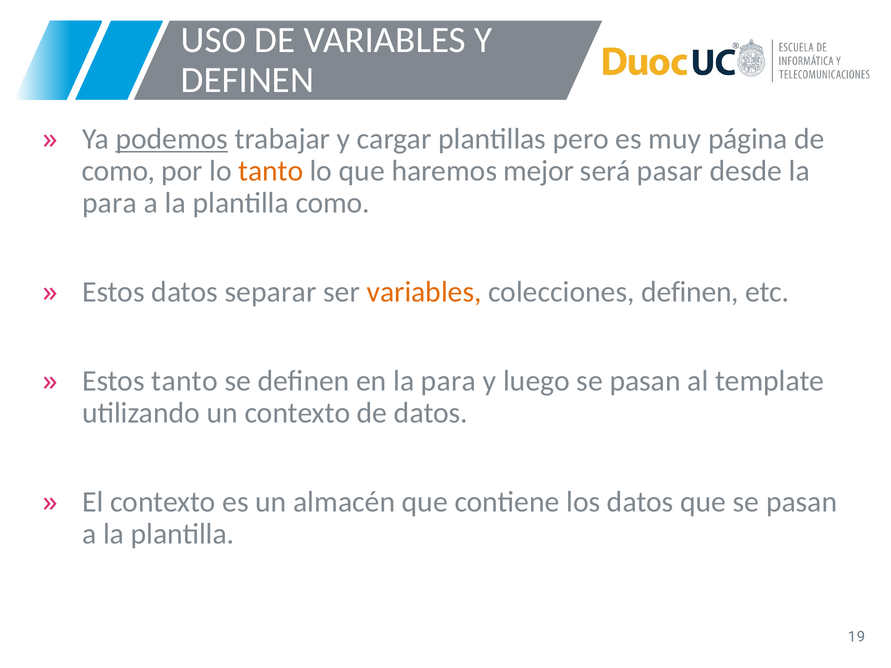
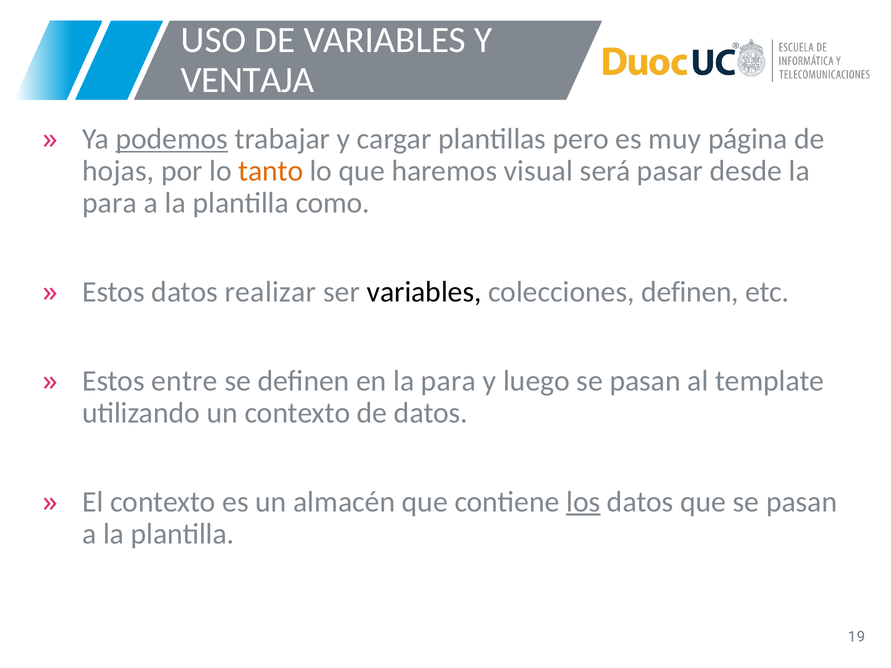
DEFINEN: DEFINEN -> VENTAJA (248, 80)
como: como -> hojas (118, 171)
mejor: mejor -> visual (538, 171)
separar: separar -> realizar (270, 292)
variables colour: orange -> black (424, 292)
Estos tanto: tanto -> entre (185, 381)
los underline: none -> present (583, 502)
